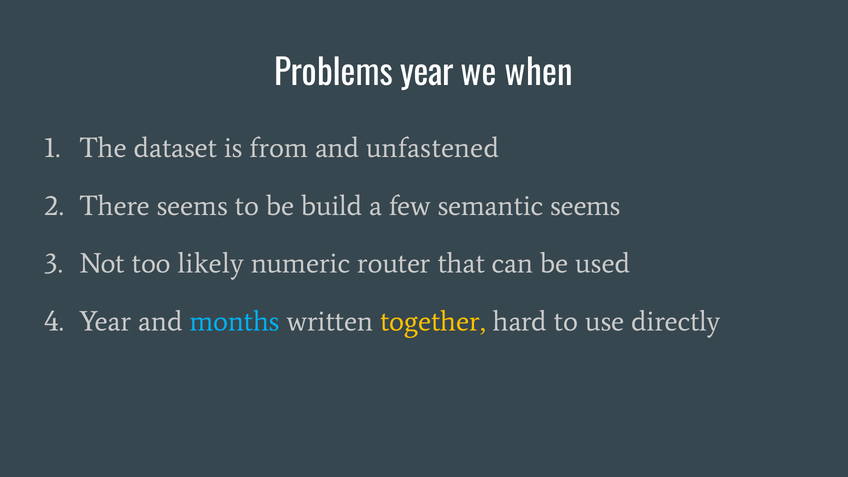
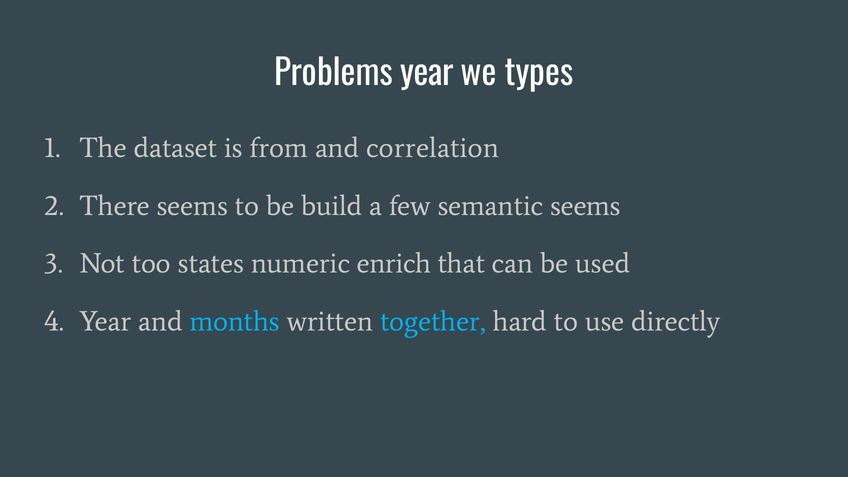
when: when -> types (539, 73)
unfastened: unfastened -> correlation (433, 148)
likely: likely -> states (211, 264)
router: router -> enrich (394, 264)
together colour: yellow -> light blue (433, 321)
